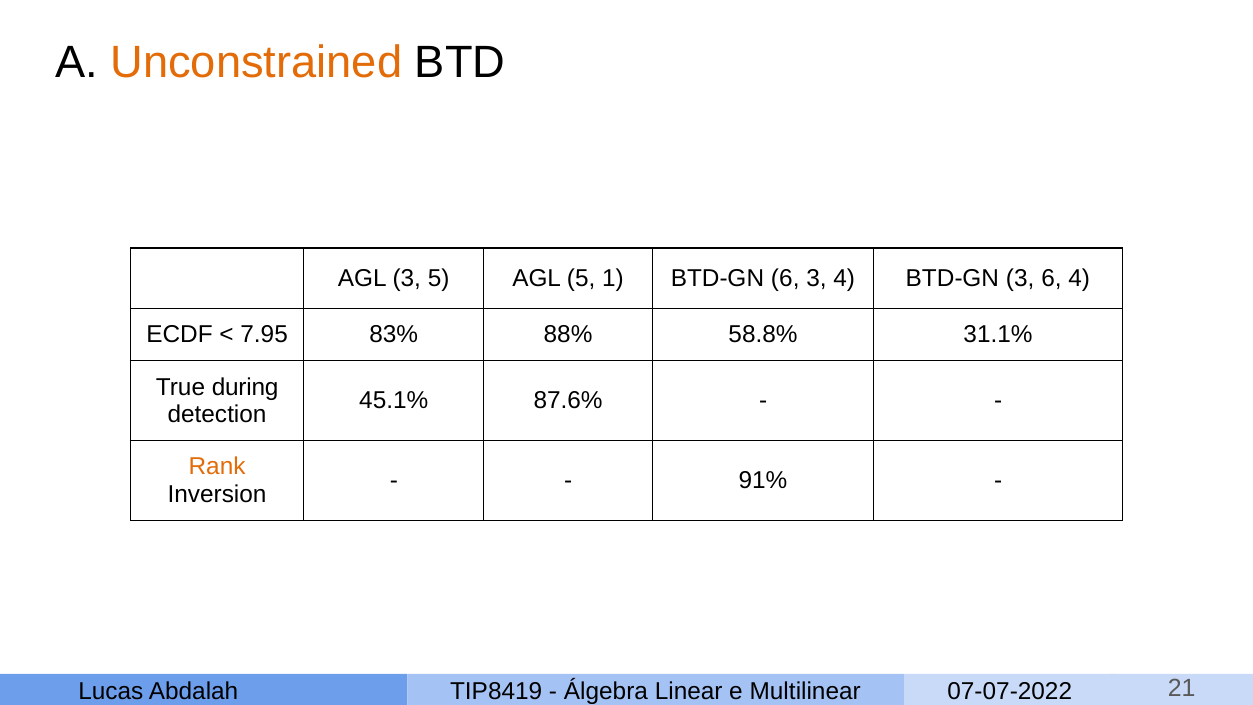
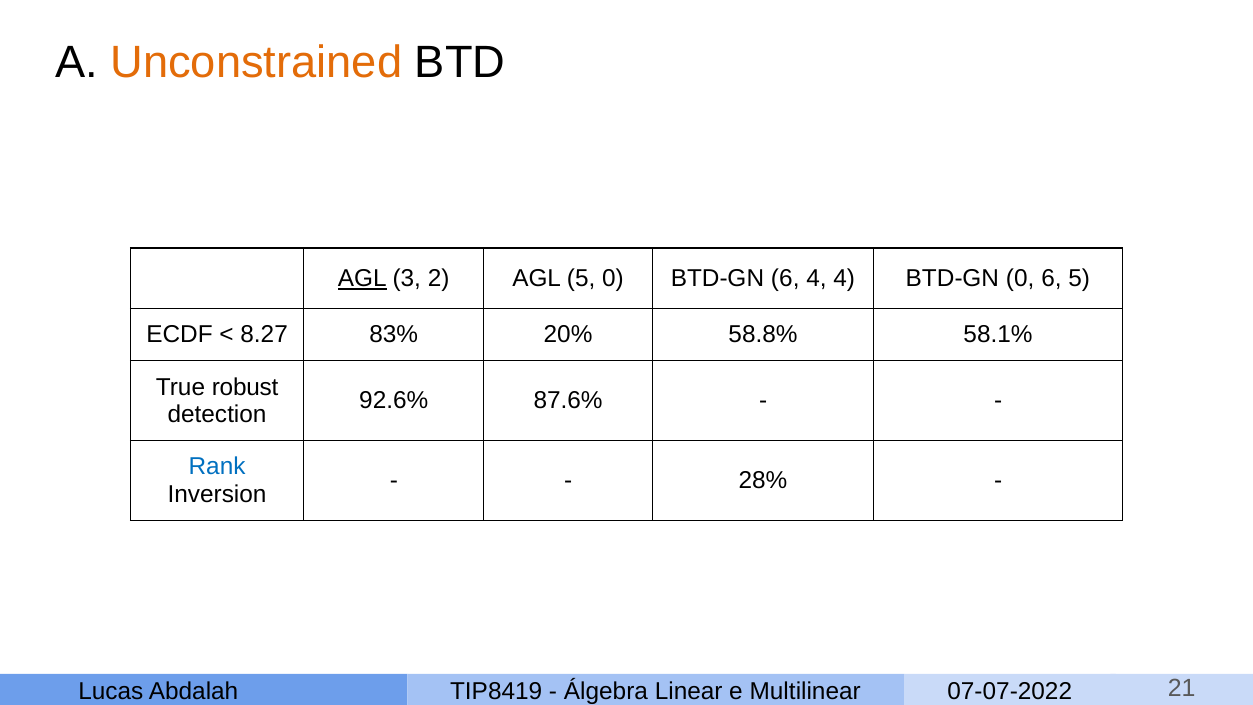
AGL underline: none -> present (362, 278)
3 5: 5 -> 2 (439, 278)
5 1: 1 -> 0 (613, 278)
6 3: 3 -> 4 (816, 278)
BTD-GN 3: 3 -> 0 (1020, 278)
6 4: 4 -> 5 (1079, 278)
7.95: 7.95 -> 8.27 (264, 335)
88%: 88% -> 20% (568, 335)
31.1%: 31.1% -> 58.1% (998, 335)
during: during -> robust (245, 387)
45.1%: 45.1% -> 92.6% (394, 401)
Rank colour: orange -> blue (217, 467)
91%: 91% -> 28% (763, 481)
